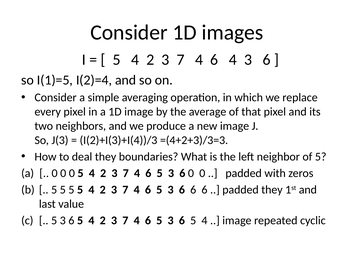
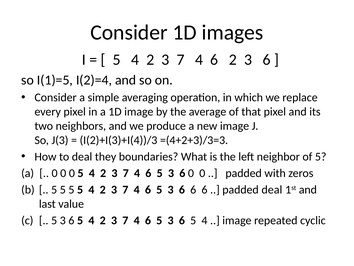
6 4: 4 -> 2 (233, 60)
padded they: they -> deal (272, 189)
